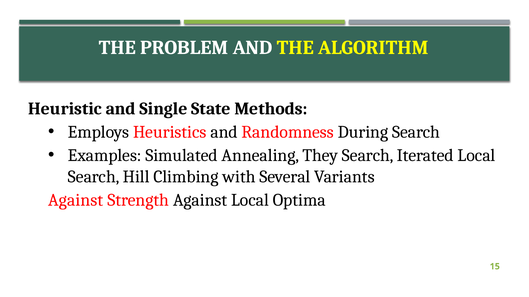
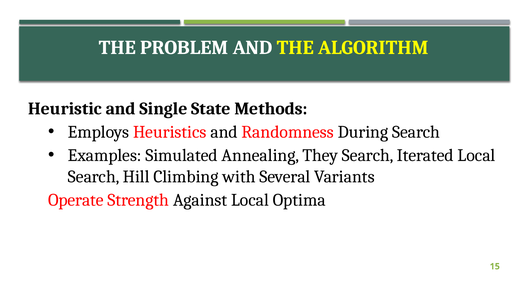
Against: Against -> Operate (76, 200)
